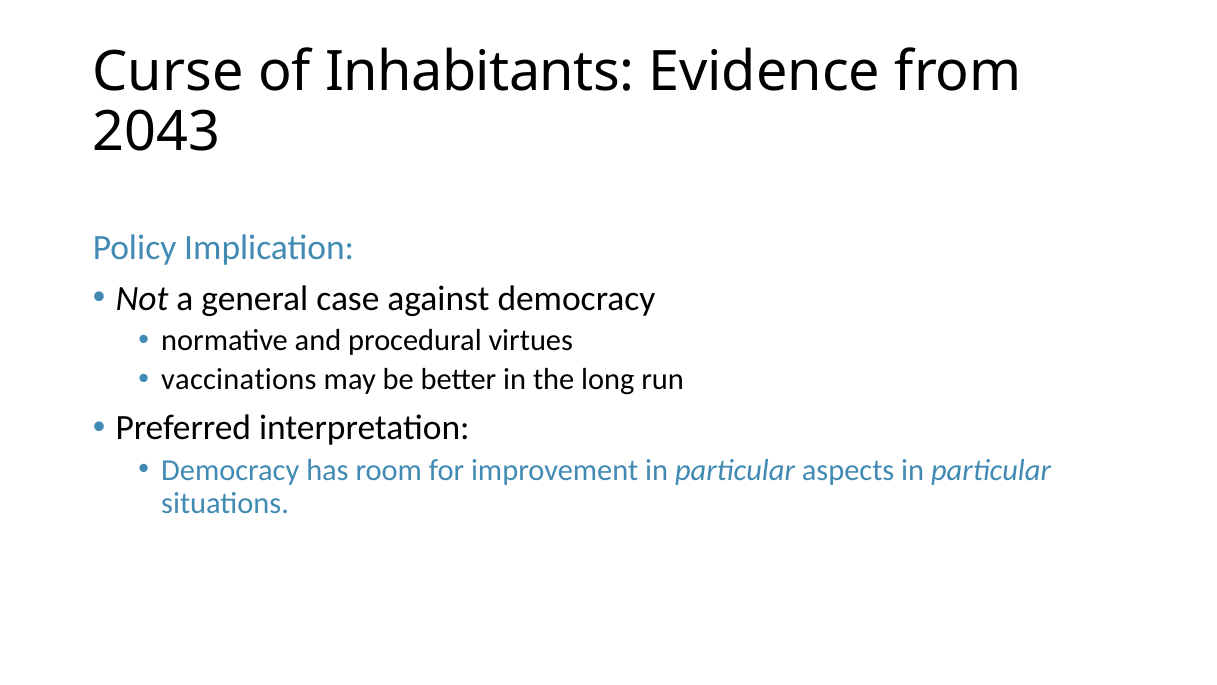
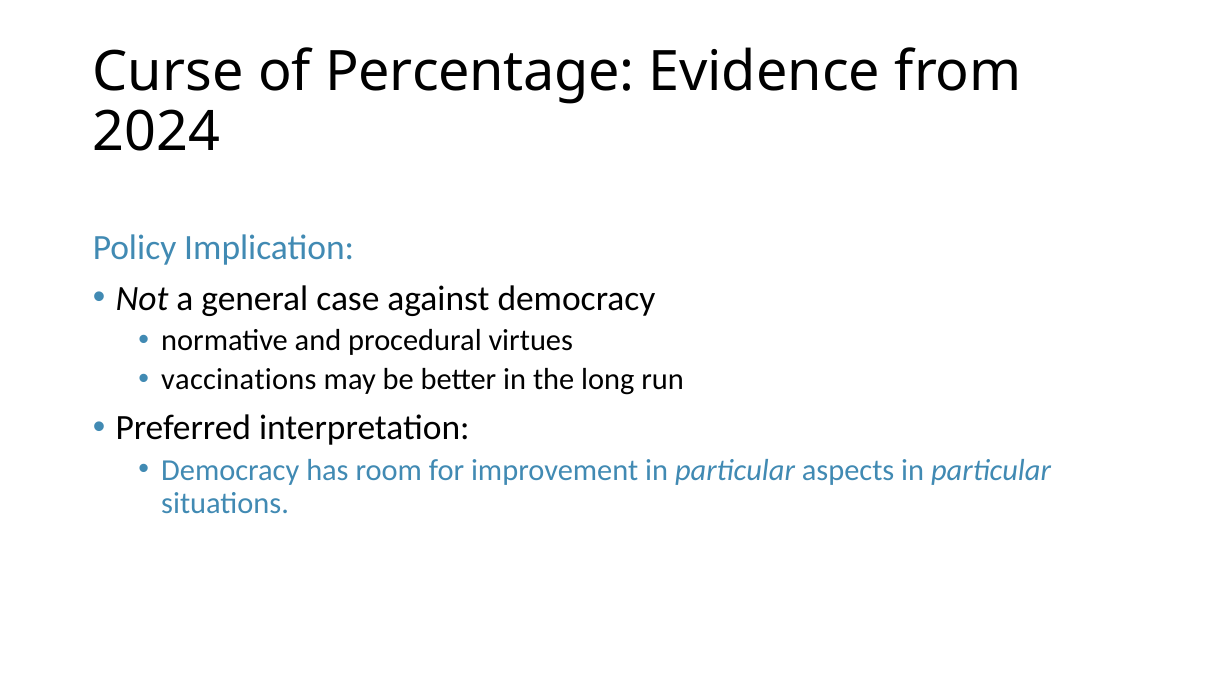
Inhabitants: Inhabitants -> Percentage (480, 72)
2043: 2043 -> 2024 (157, 132)
